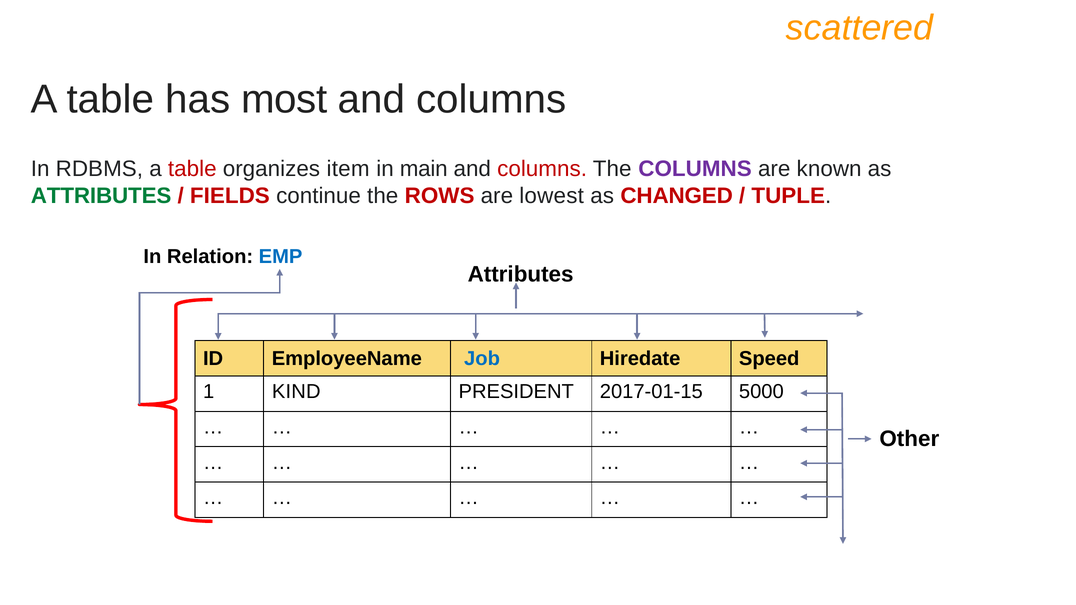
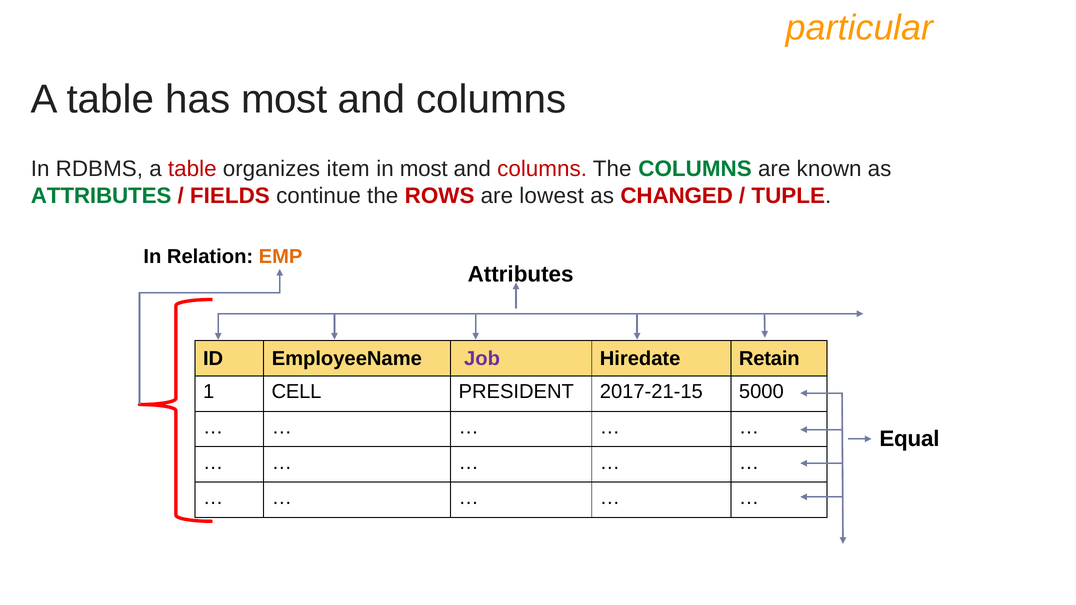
scattered: scattered -> particular (860, 28)
in main: main -> most (424, 169)
COLUMNS colour: purple -> green (695, 169)
EMP colour: blue -> orange (281, 257)
Job colour: blue -> purple (482, 359)
Speed: Speed -> Retain (769, 359)
KIND: KIND -> CELL (297, 392)
2017-01-15: 2017-01-15 -> 2017-21-15 (651, 392)
Other: Other -> Equal (909, 439)
